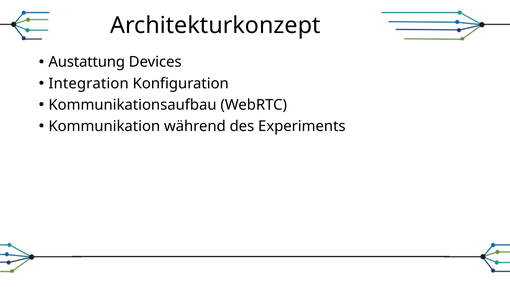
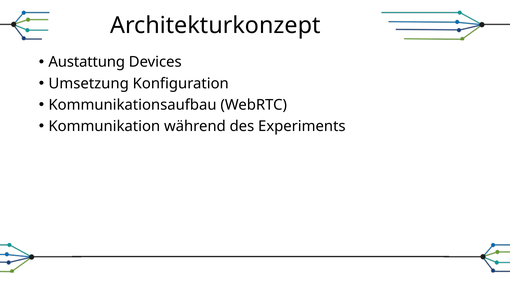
Integration: Integration -> Umsetzung (89, 83)
